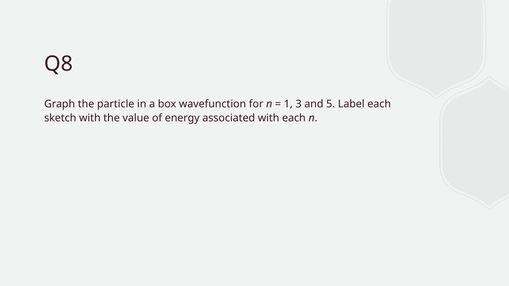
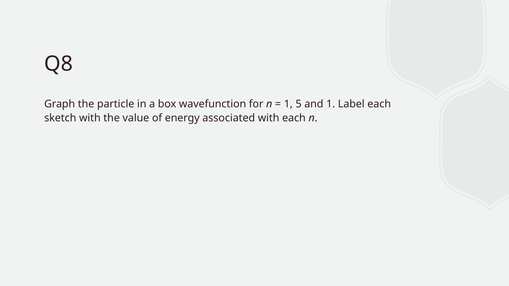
3: 3 -> 5 (299, 104)
and 5: 5 -> 1 (331, 104)
